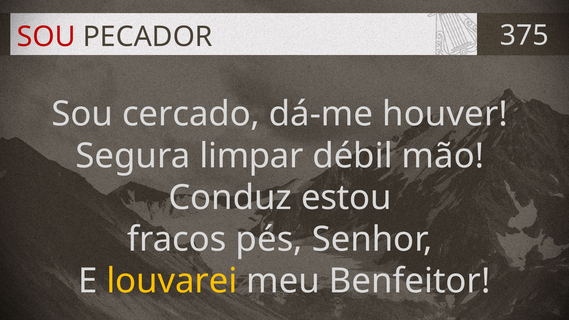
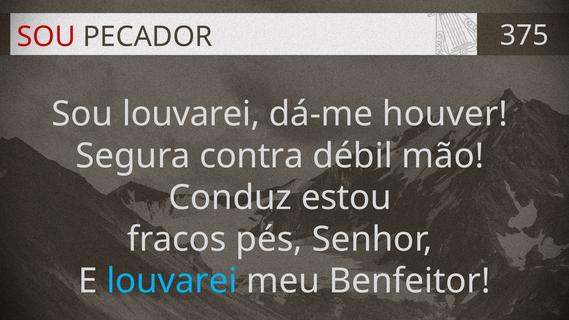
Sou cercado: cercado -> louvarei (191, 114)
limpar: limpar -> contra (251, 156)
louvarei colour: yellow -> light blue (172, 281)
